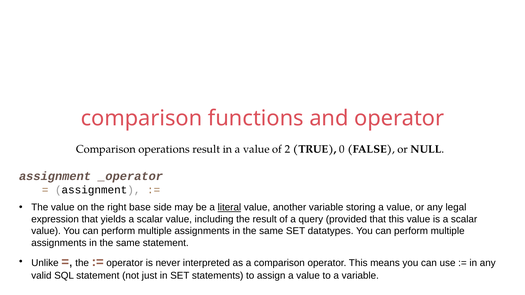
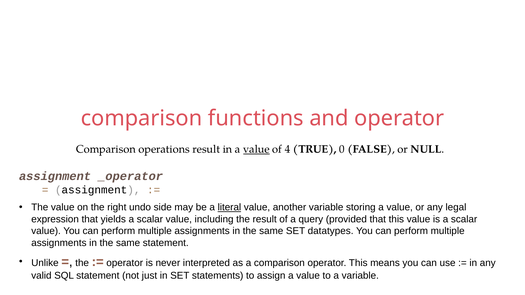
value underline: none -> present (256, 149)
2: 2 -> 4 (287, 149)
base: base -> undo (140, 208)
